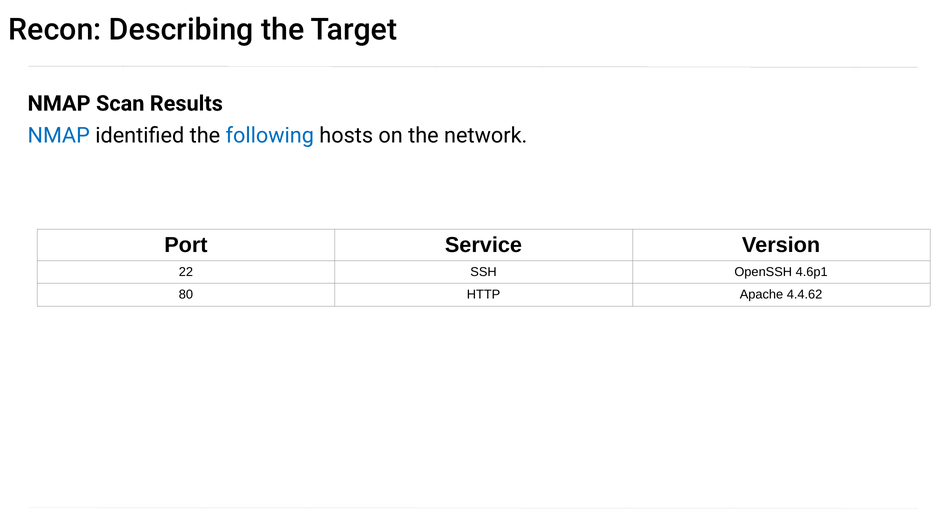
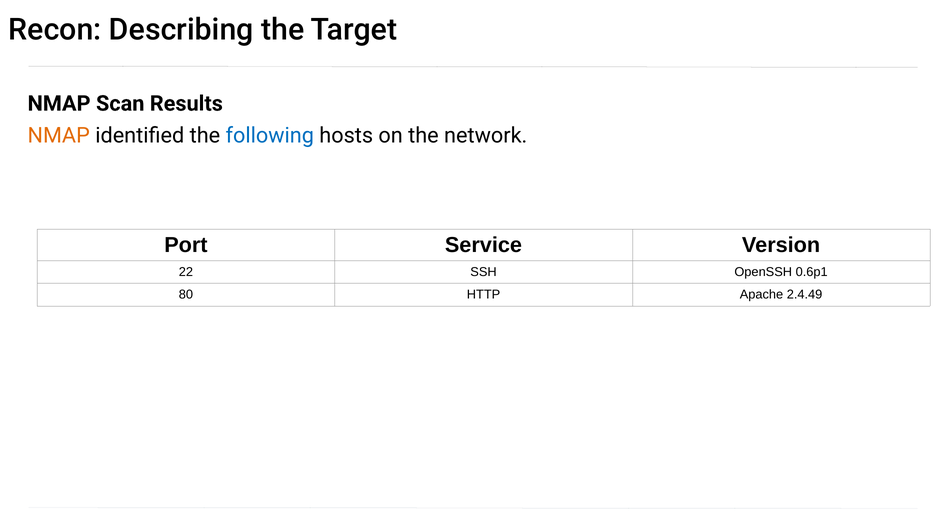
NMAP colour: blue -> orange (59, 135)
4.6p1: 4.6p1 -> 0.6p1 (812, 272)
4.4.62: 4.4.62 -> 2.4.49 (805, 295)
